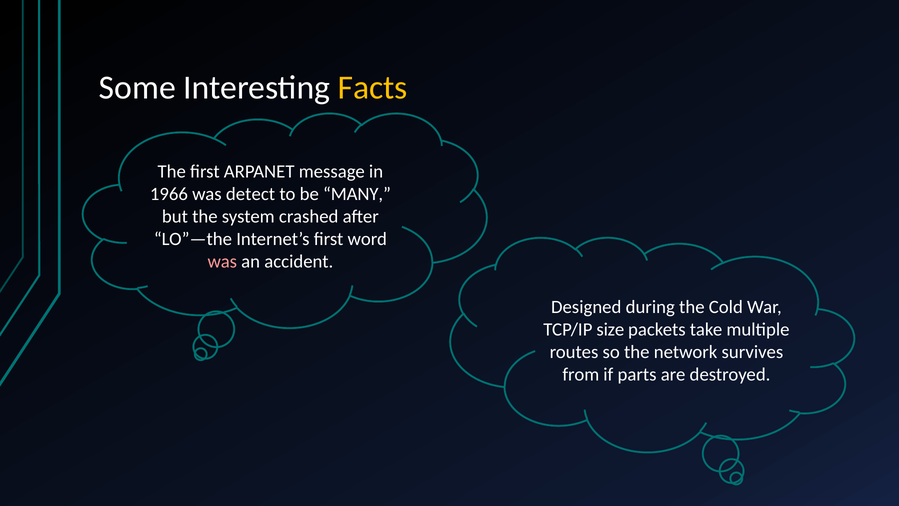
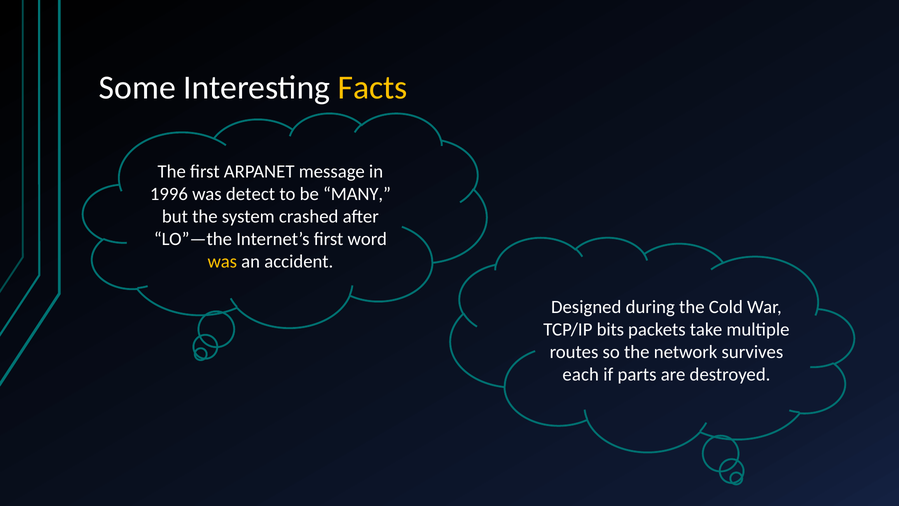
1966: 1966 -> 1996 (169, 194)
was colour: pink -> yellow (222, 261)
size: size -> bits (610, 329)
from: from -> each (581, 374)
